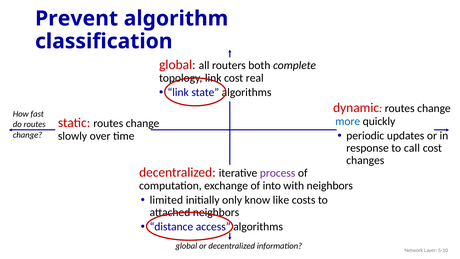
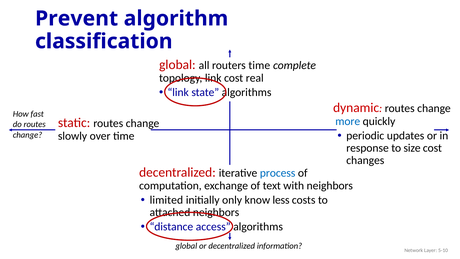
routers both: both -> time (259, 65)
call: call -> size (412, 148)
process colour: purple -> blue (278, 173)
into: into -> text (272, 186)
like: like -> less (281, 200)
